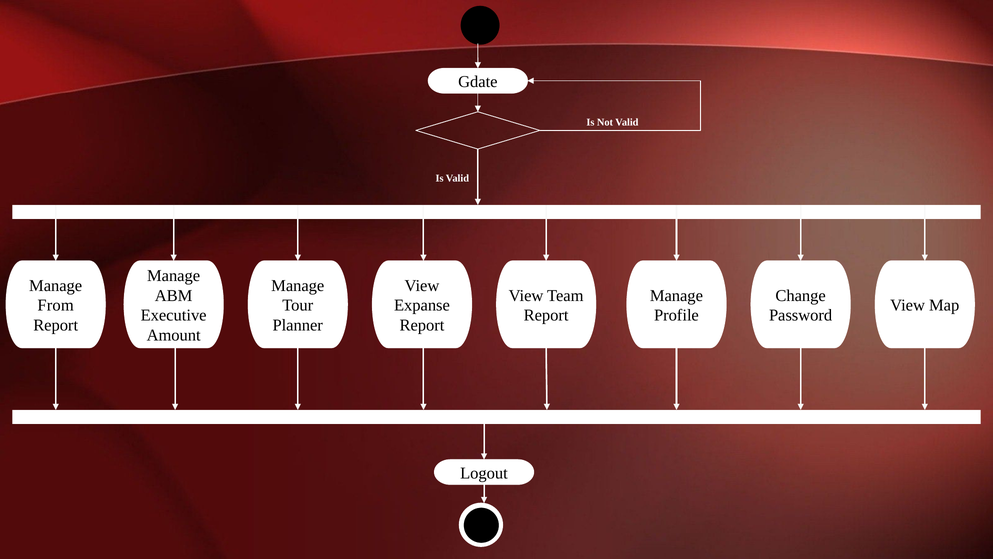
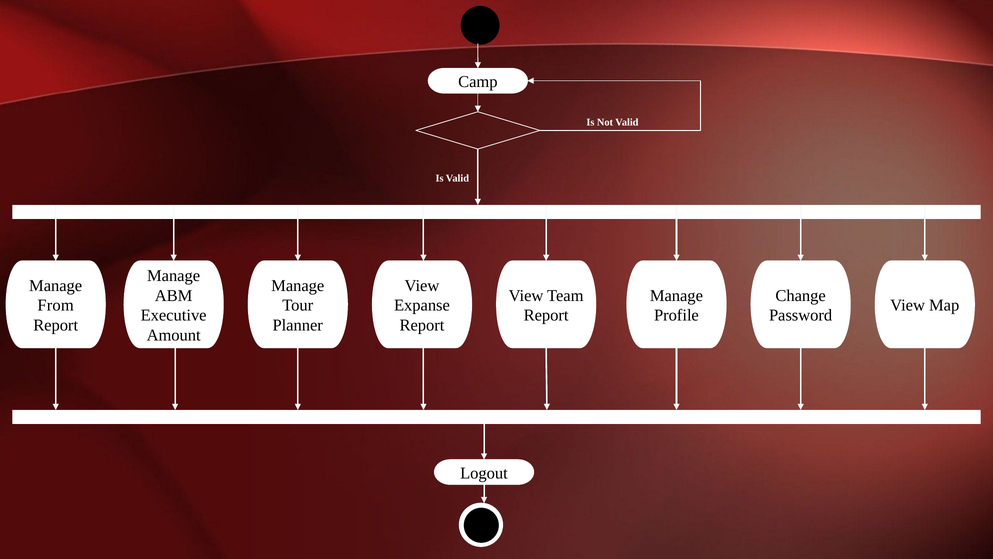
Gdate: Gdate -> Camp (478, 82)
